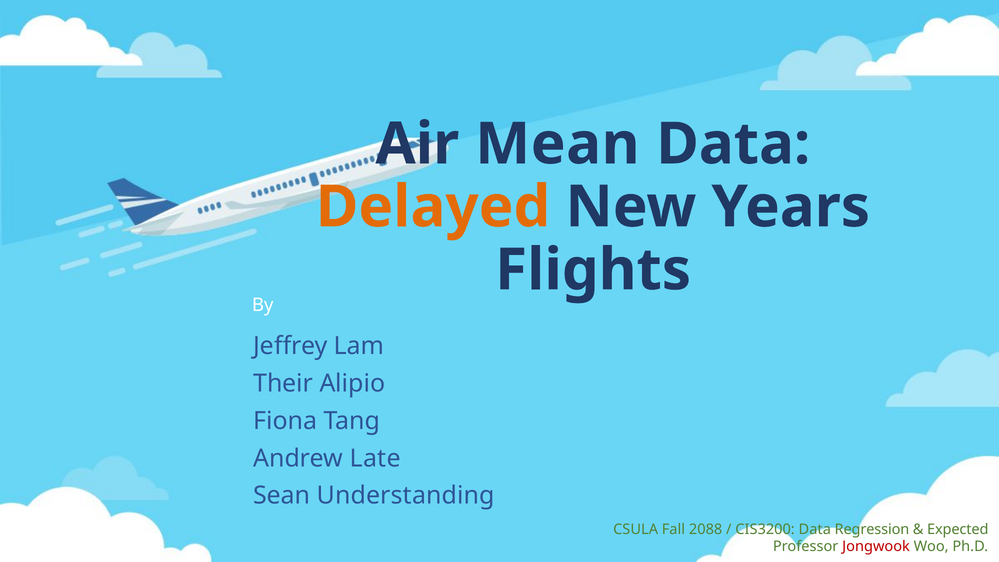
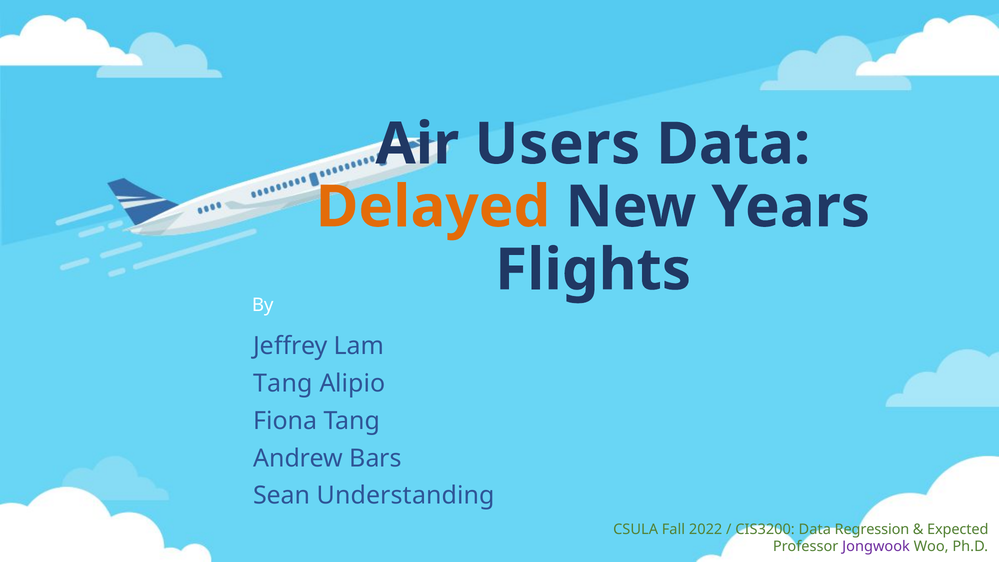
Mean: Mean -> Users (557, 144)
Their: Their -> Tang (283, 383)
Late: Late -> Bars (375, 458)
2088: 2088 -> 2022 (706, 529)
Jongwook colour: red -> purple (876, 547)
